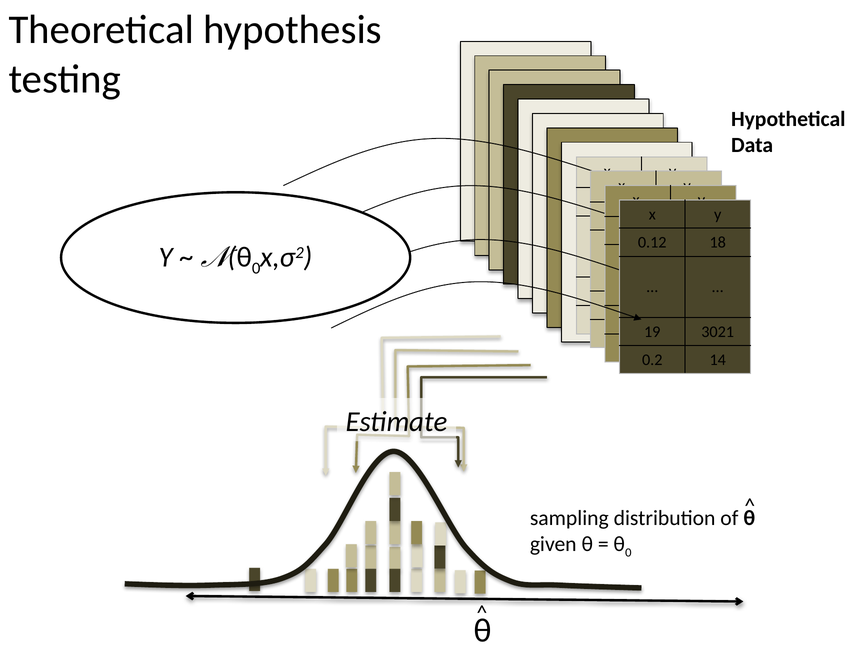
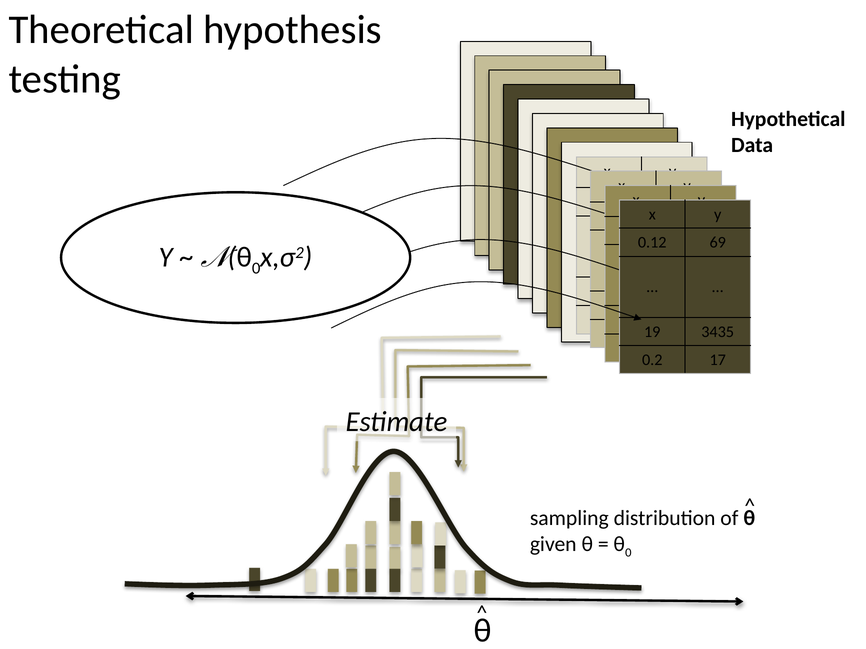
18: 18 -> 69 (718, 243)
3021: 3021 -> 3435 (718, 332)
14: 14 -> 17 (718, 360)
